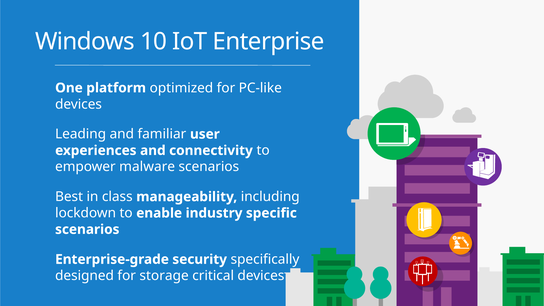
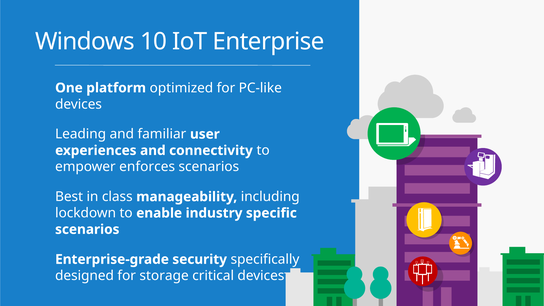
malware: malware -> enforces (147, 167)
